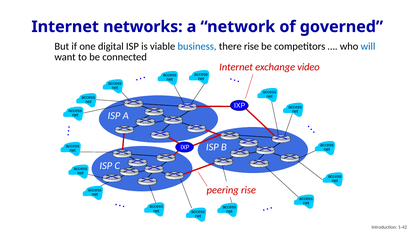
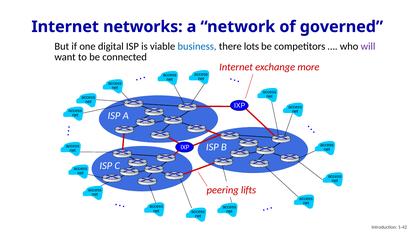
there rise: rise -> lots (251, 46)
will colour: blue -> purple (368, 46)
video: video -> more (308, 67)
peering rise: rise -> lifts (249, 190)
